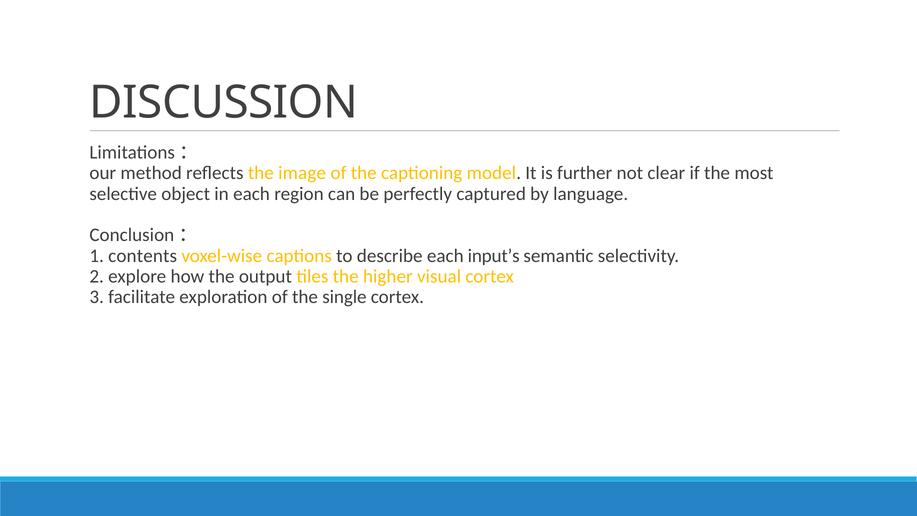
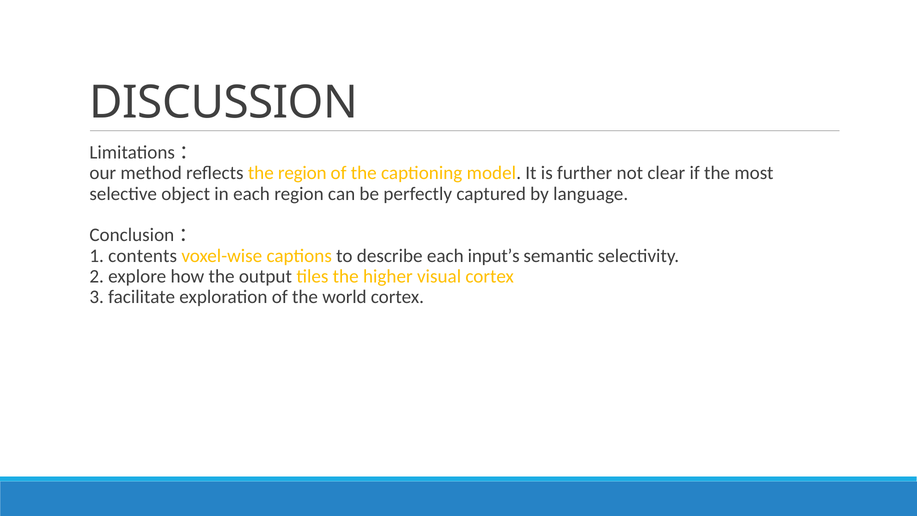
the image: image -> region (302, 173)
single: single -> world (344, 297)
